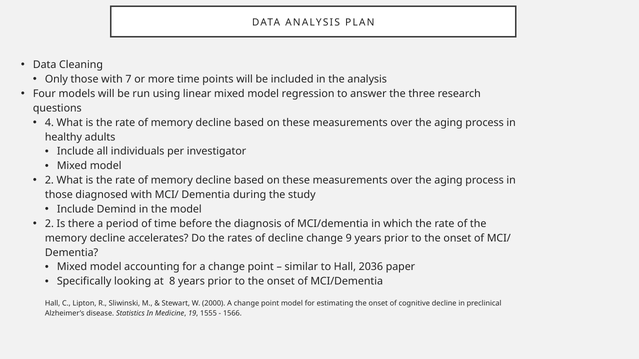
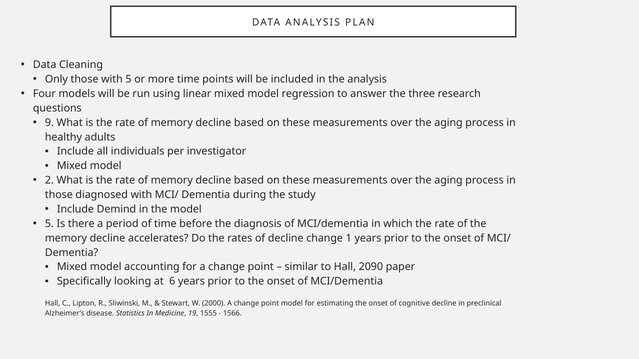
with 7: 7 -> 5 (129, 79)
4: 4 -> 9 (49, 123)
2: 2 -> 5 (49, 224)
9: 9 -> 1 (349, 238)
2036: 2036 -> 2090 (371, 267)
8: 8 -> 6 (172, 282)
